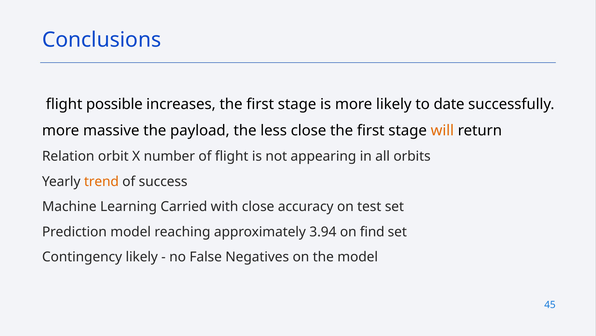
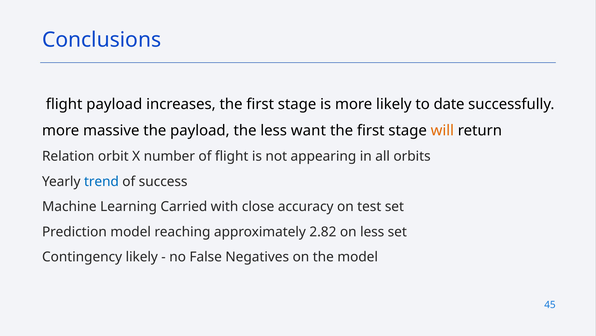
flight possible: possible -> payload (114, 104)
less close: close -> want (308, 130)
trend colour: orange -> blue (101, 181)
3.94: 3.94 -> 2.82 (323, 231)
on find: find -> less (372, 231)
